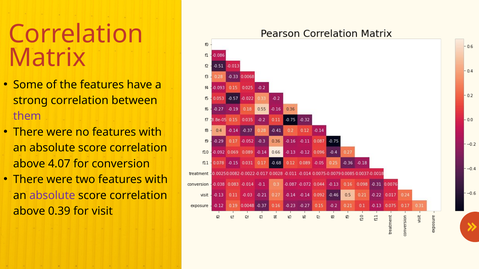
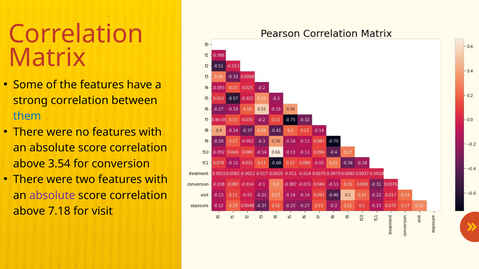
them colour: purple -> blue (27, 116)
4.07: 4.07 -> 3.54 (59, 164)
0.39: 0.39 -> 7.18 (59, 211)
